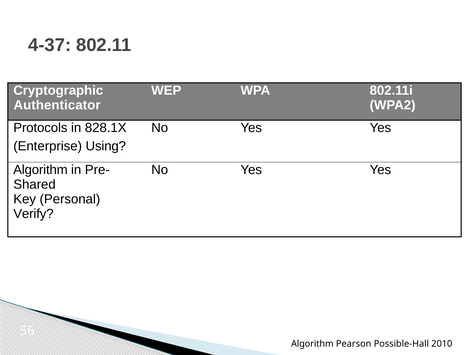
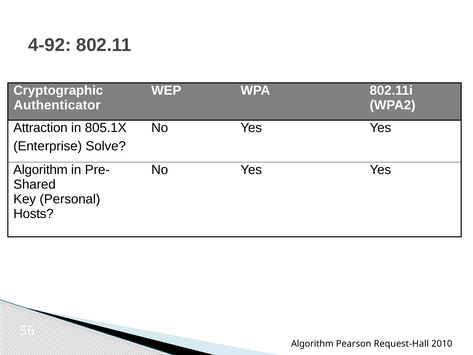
4-37: 4-37 -> 4-92 (50, 45)
Protocols: Protocols -> Attraction (40, 128)
828.1X: 828.1X -> 805.1X (106, 128)
Using: Using -> Solve (106, 146)
Verify: Verify -> Hosts (33, 214)
Possible-Hall: Possible-Hall -> Request-Hall (401, 344)
